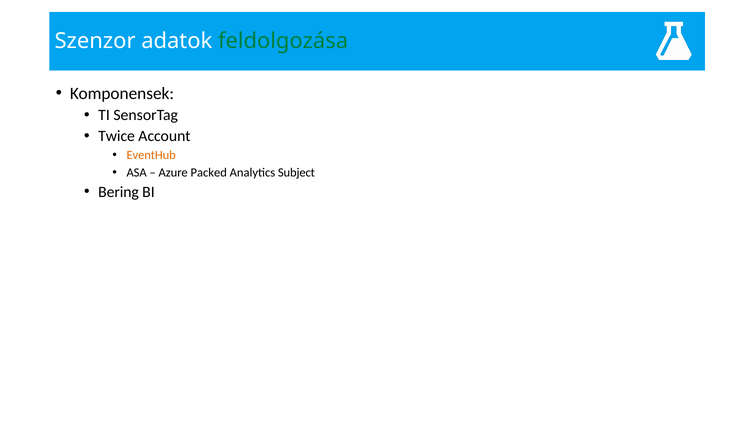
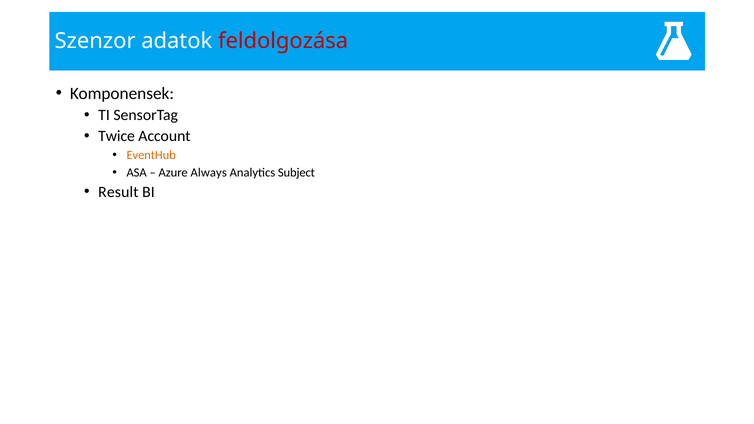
feldolgozása colour: green -> red (283, 41)
Packed: Packed -> Always (209, 173)
Bering: Bering -> Result (118, 192)
